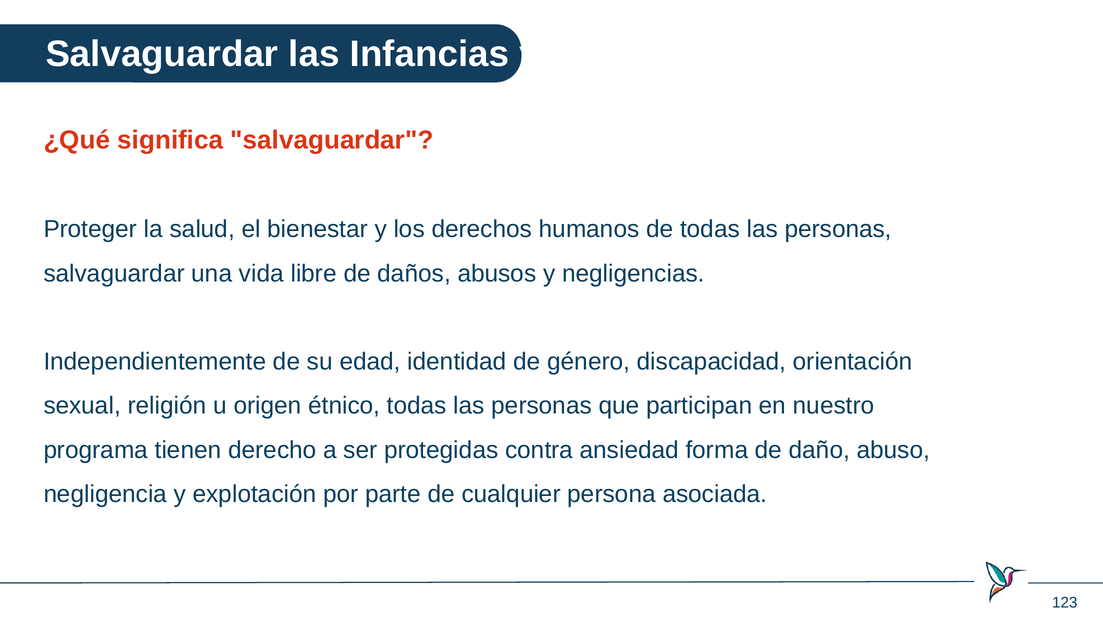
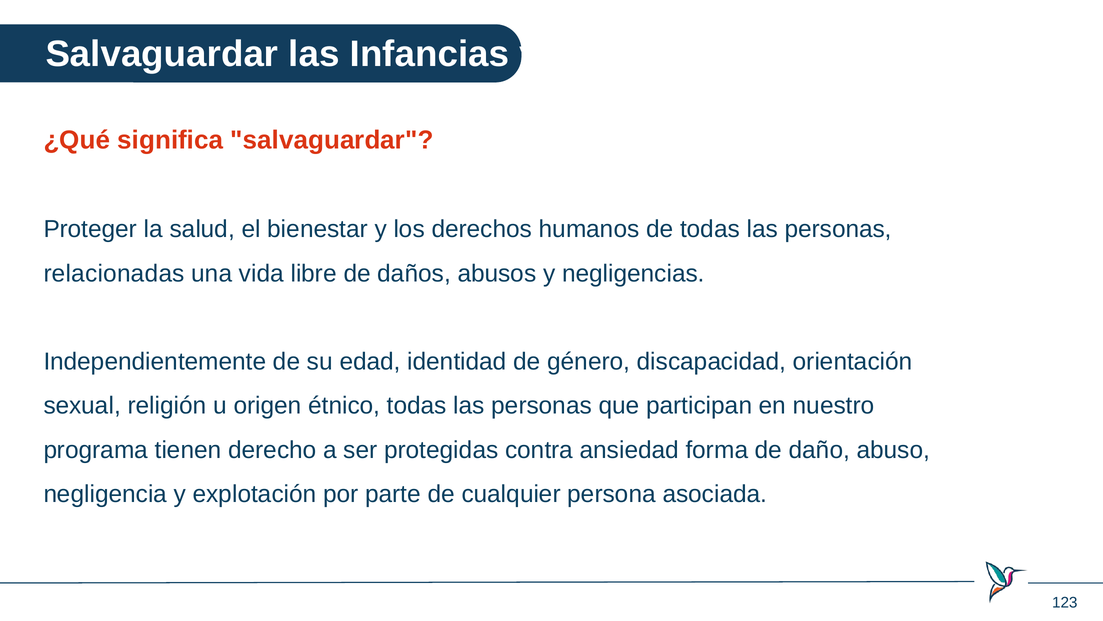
salvaguardar: salvaguardar -> relacionadas (114, 273)
